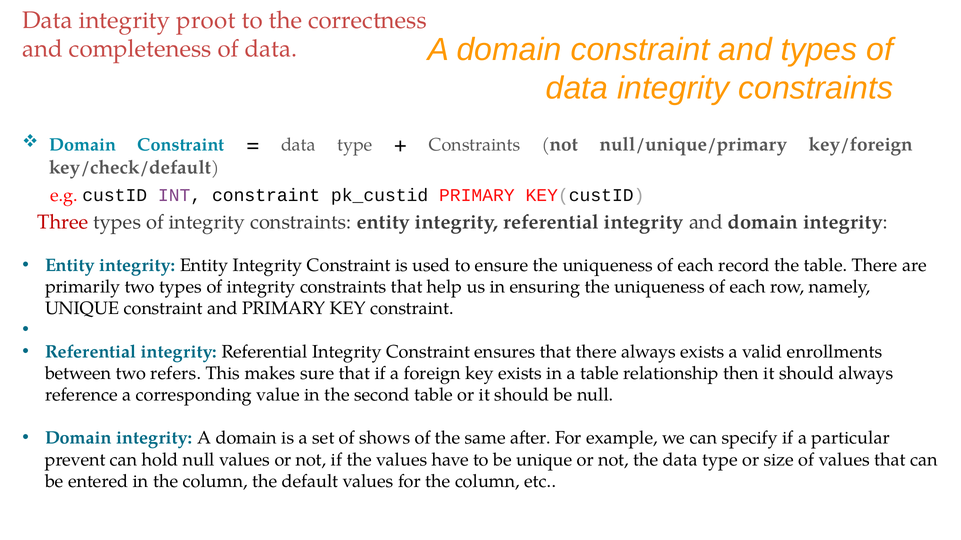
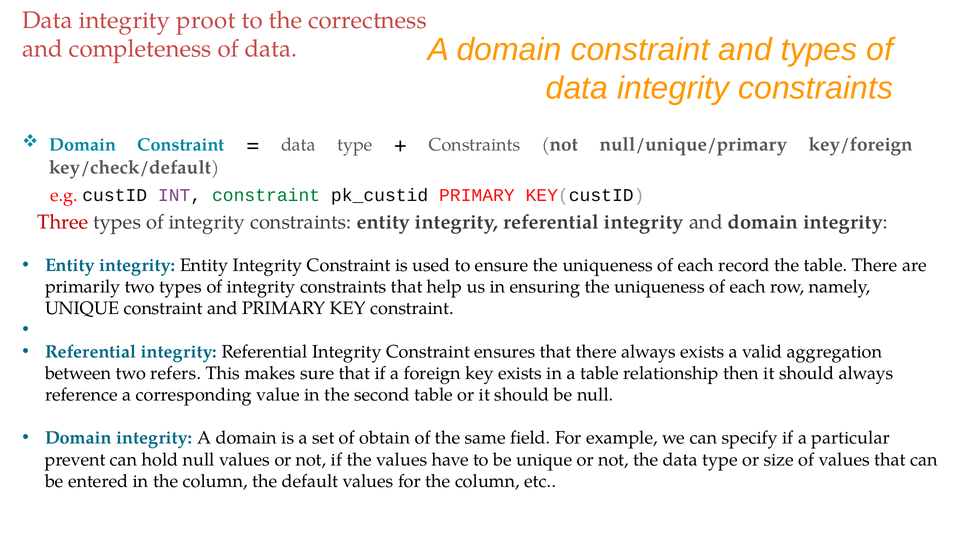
constraint colour: black -> green (266, 196)
enrollments: enrollments -> aggregation (835, 352)
shows: shows -> obtain (385, 438)
after: after -> field (530, 438)
